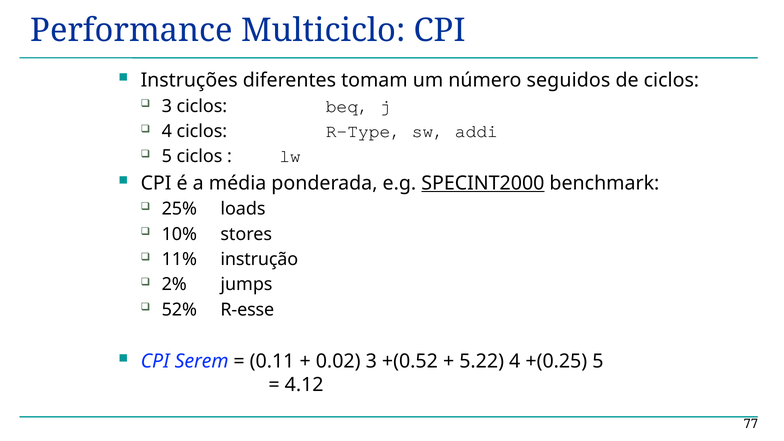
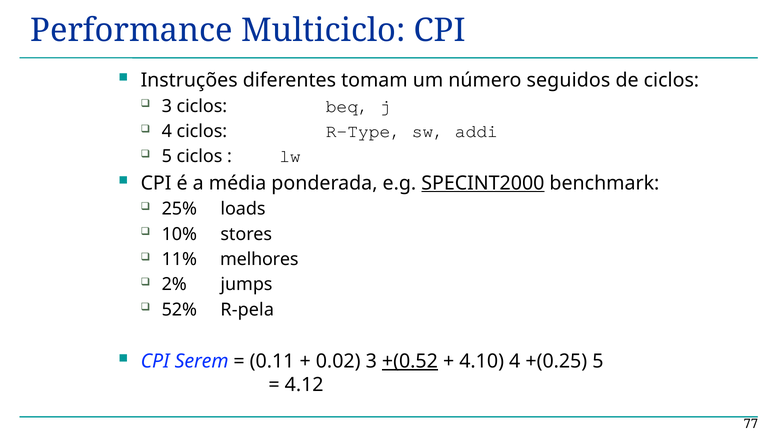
instrução: instrução -> melhores (259, 259)
R-esse: R-esse -> R-pela (247, 310)
+(0.52 underline: none -> present (410, 361)
5.22: 5.22 -> 4.10 (482, 361)
